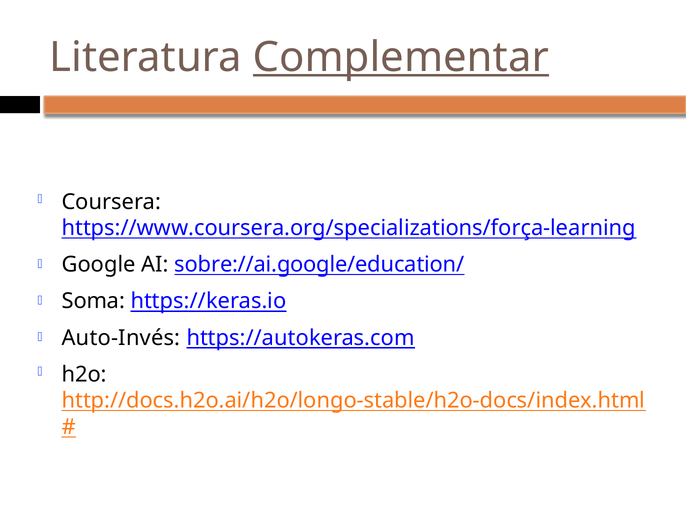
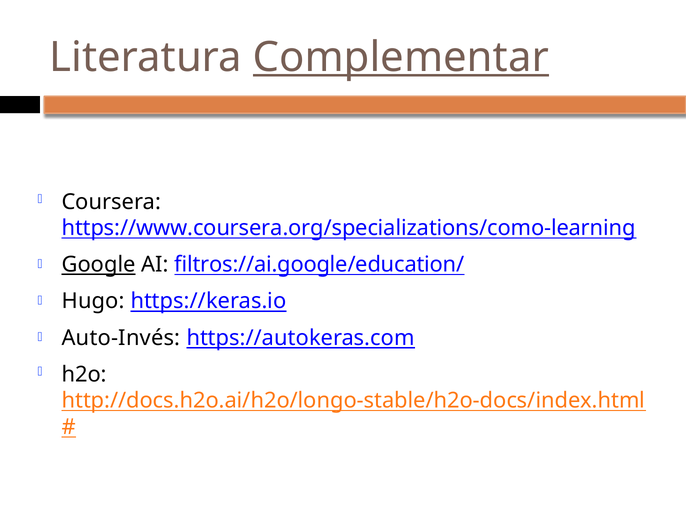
https://www.coursera.org/specializations/força-learning: https://www.coursera.org/specializations/força-learning -> https://www.coursera.org/specializations/como-learning (349, 228)
Google underline: none -> present (99, 264)
sobre://ai.google/education/: sobre://ai.google/education/ -> filtros://ai.google/education/ (319, 264)
Soma: Soma -> Hugo (93, 301)
